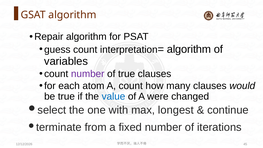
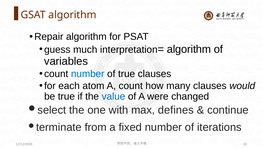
guess count: count -> much (85, 50)
number colour: purple -> blue (88, 74)
longest: longest -> defines (176, 110)
